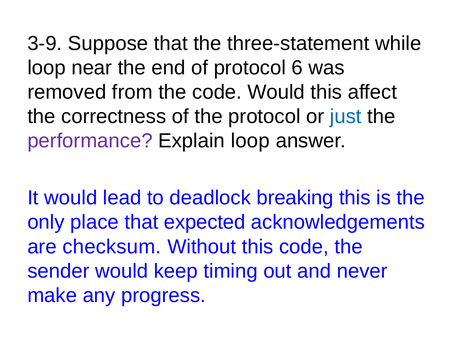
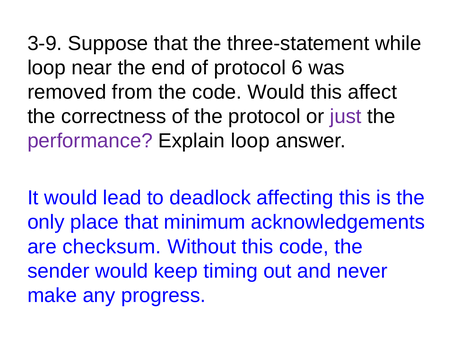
just colour: blue -> purple (346, 116)
breaking: breaking -> affecting (295, 198)
expected: expected -> minimum (205, 222)
